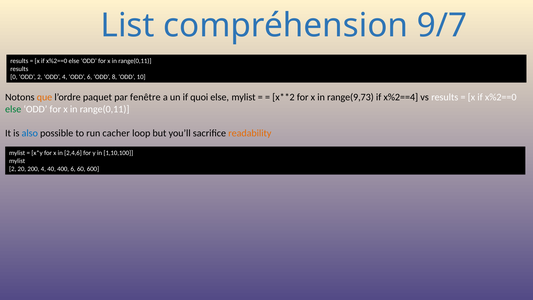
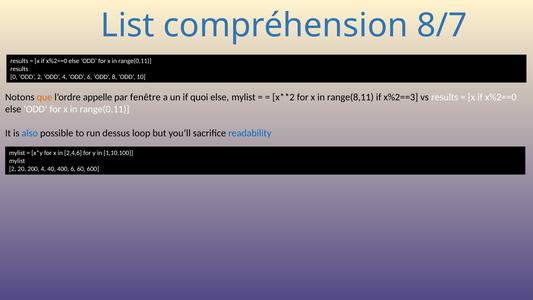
9/7: 9/7 -> 8/7 (442, 25)
paquet: paquet -> appelle (98, 97)
range(9,73: range(9,73 -> range(8,11 (350, 97)
x%2==4: x%2==4 -> x%2==3 (401, 97)
else colour: green -> black (13, 109)
cacher: cacher -> dessus (116, 133)
readability colour: orange -> blue (250, 133)
